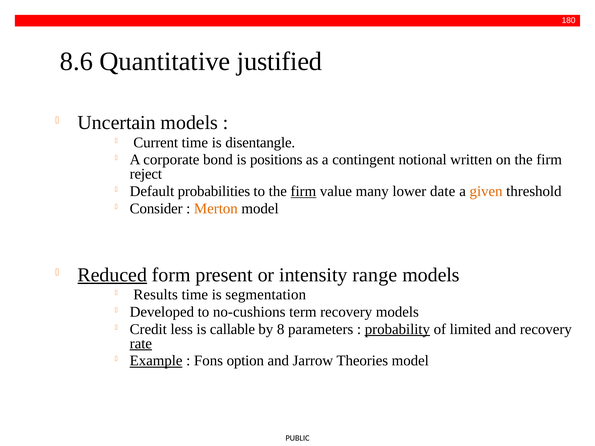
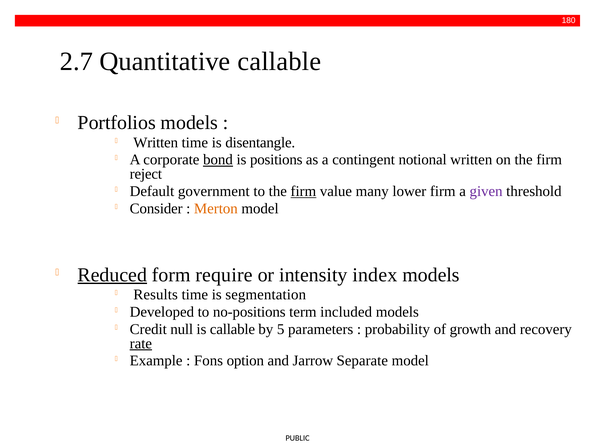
8.6: 8.6 -> 2.7 (76, 62)
Quantitative justified: justified -> callable (279, 62)
Uncertain: Uncertain -> Portfolios (117, 123)
Current: Current -> Written (156, 143)
bond underline: none -> present (218, 160)
probabilities: probabilities -> government (214, 191)
lower date: date -> firm (443, 191)
given colour: orange -> purple (486, 191)
present: present -> require (224, 275)
range: range -> index (375, 275)
no-cushions: no-cushions -> no-positions (249, 312)
term recovery: recovery -> included (346, 312)
less: less -> null (182, 329)
8: 8 -> 5 (281, 329)
probability underline: present -> none (397, 329)
limited: limited -> growth (470, 329)
Example underline: present -> none (156, 361)
Theories: Theories -> Separate (362, 361)
